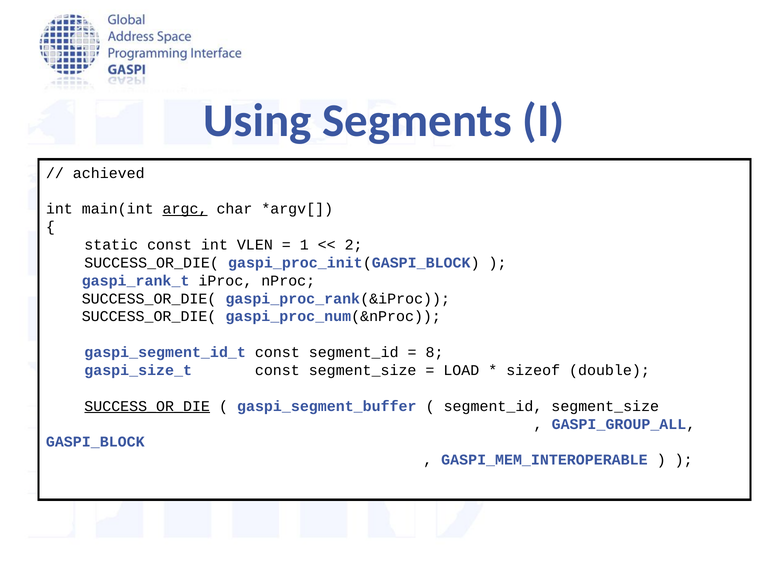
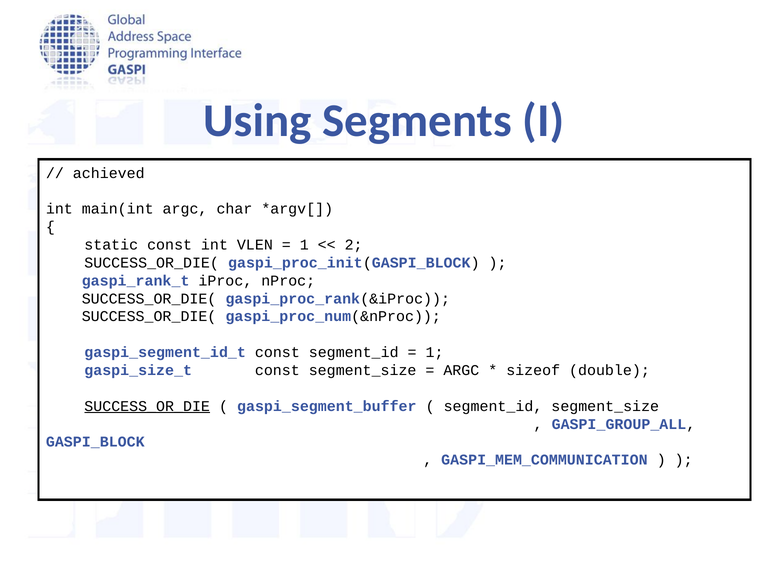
argc underline: present -> none (185, 209)
8: 8 -> 1 (435, 352)
LOAD: LOAD -> ARGC (461, 370)
GASPI_MEM_INTEROPERABLE: GASPI_MEM_INTEROPERABLE -> GASPI_MEM_COMMUNICATION (544, 460)
